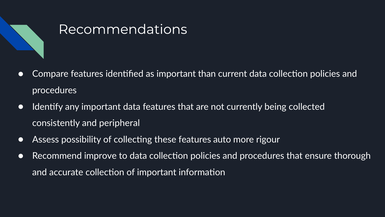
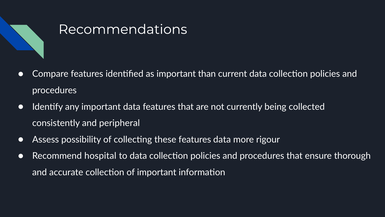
features auto: auto -> data (222, 139)
improve: improve -> hospital (100, 156)
